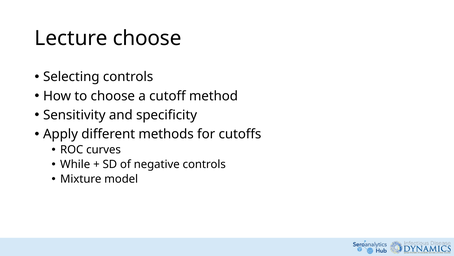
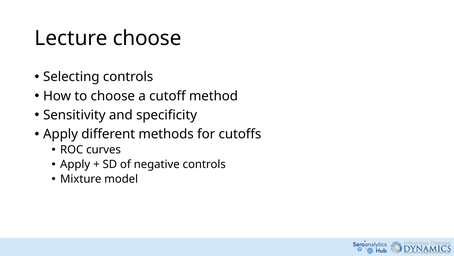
While: While -> Apply (75, 164)
